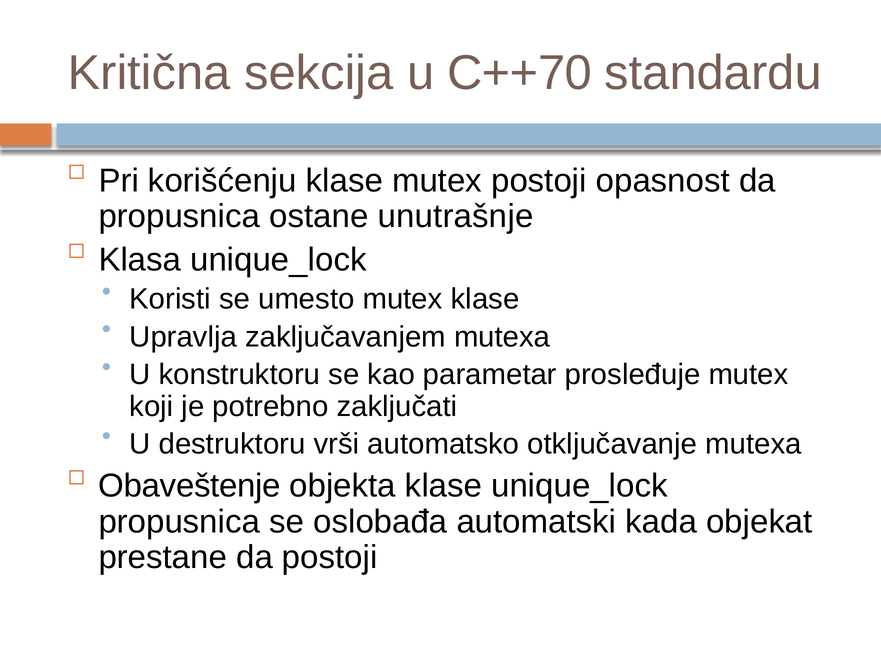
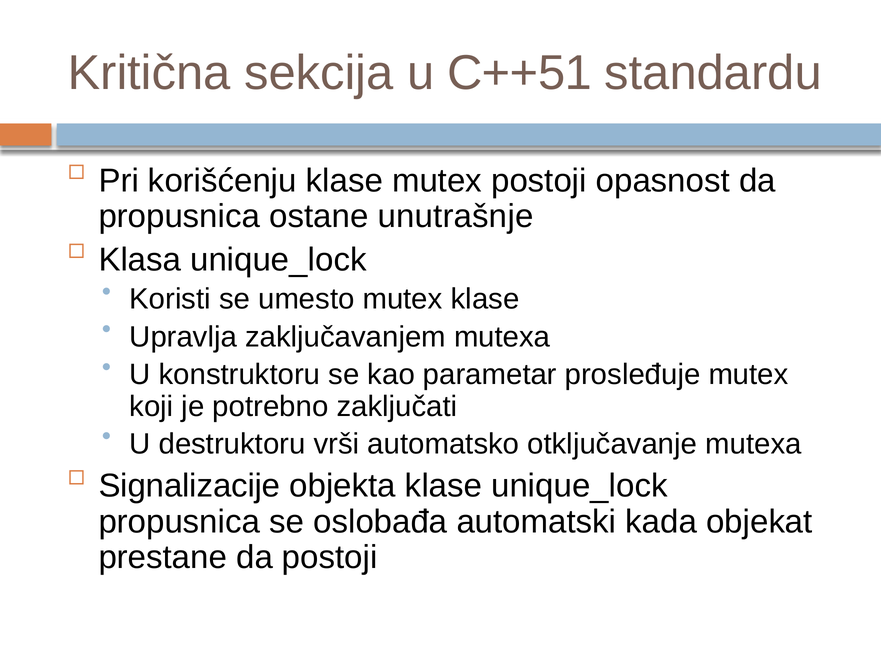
C++70: C++70 -> C++51 (520, 73)
Obaveštenje: Obaveštenje -> Signalizacije (189, 486)
